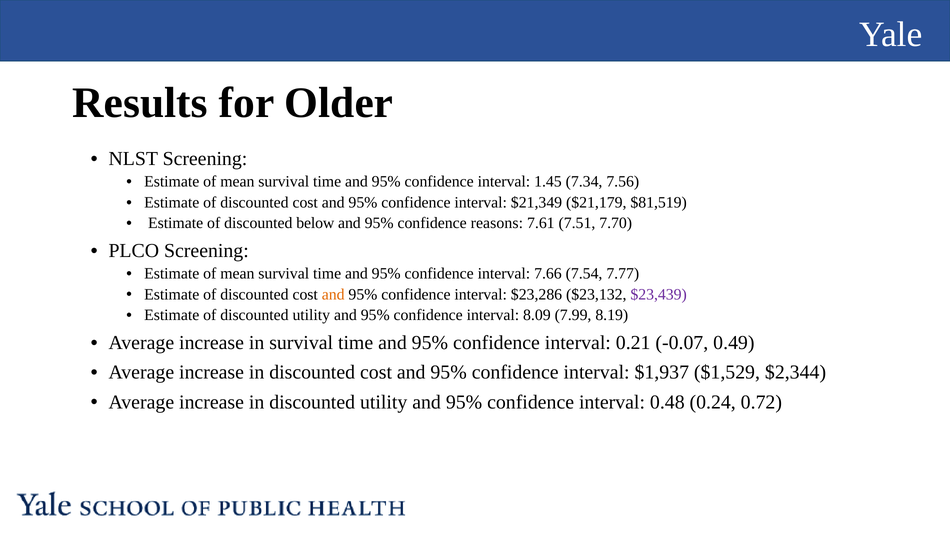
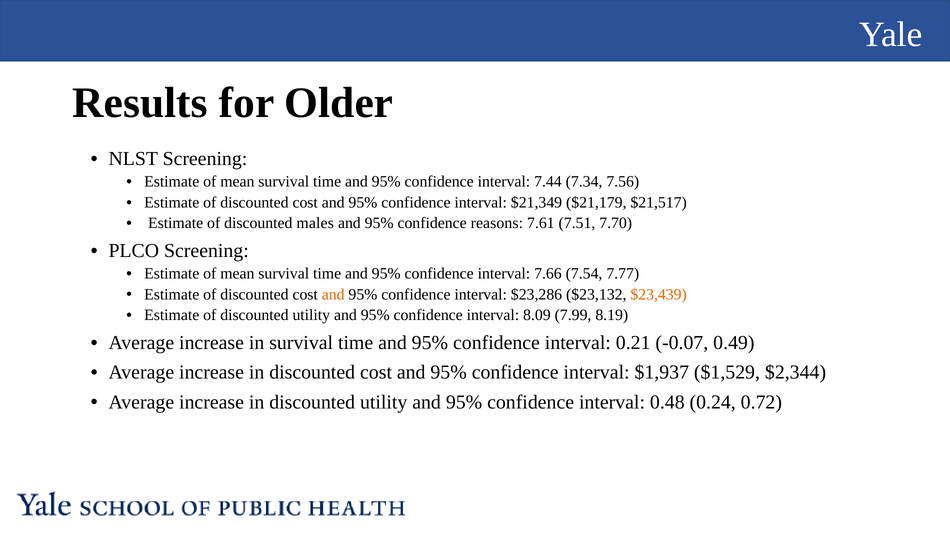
1.45: 1.45 -> 7.44 (548, 182)
$81,519: $81,519 -> $21,517 (659, 203)
below: below -> males (315, 223)
$23,439 colour: purple -> orange (659, 295)
